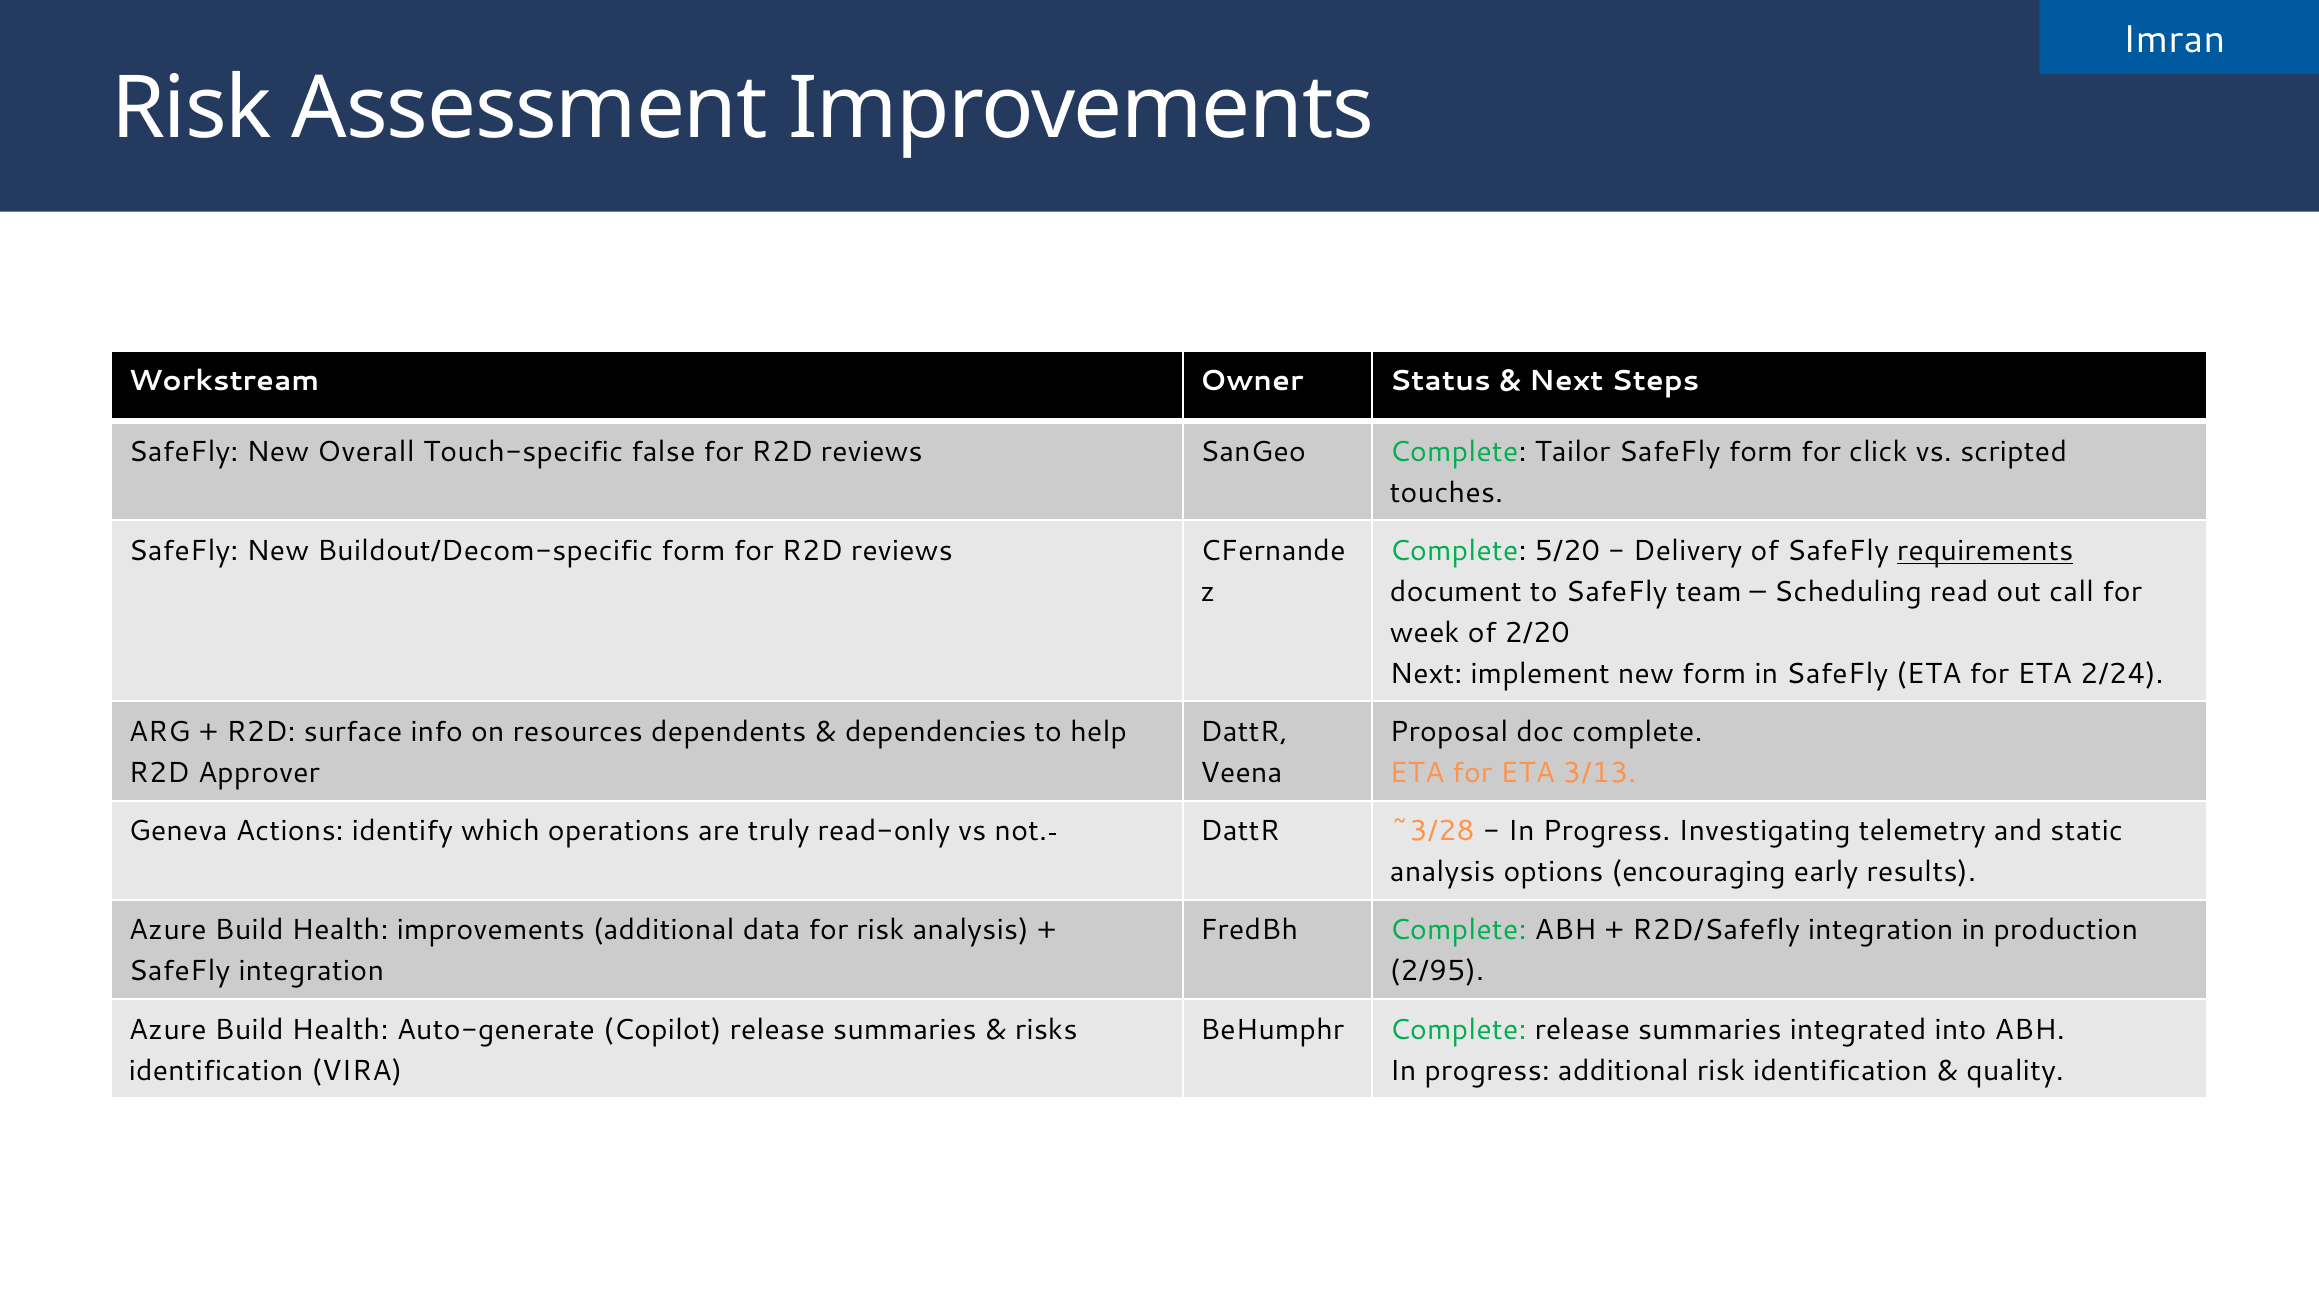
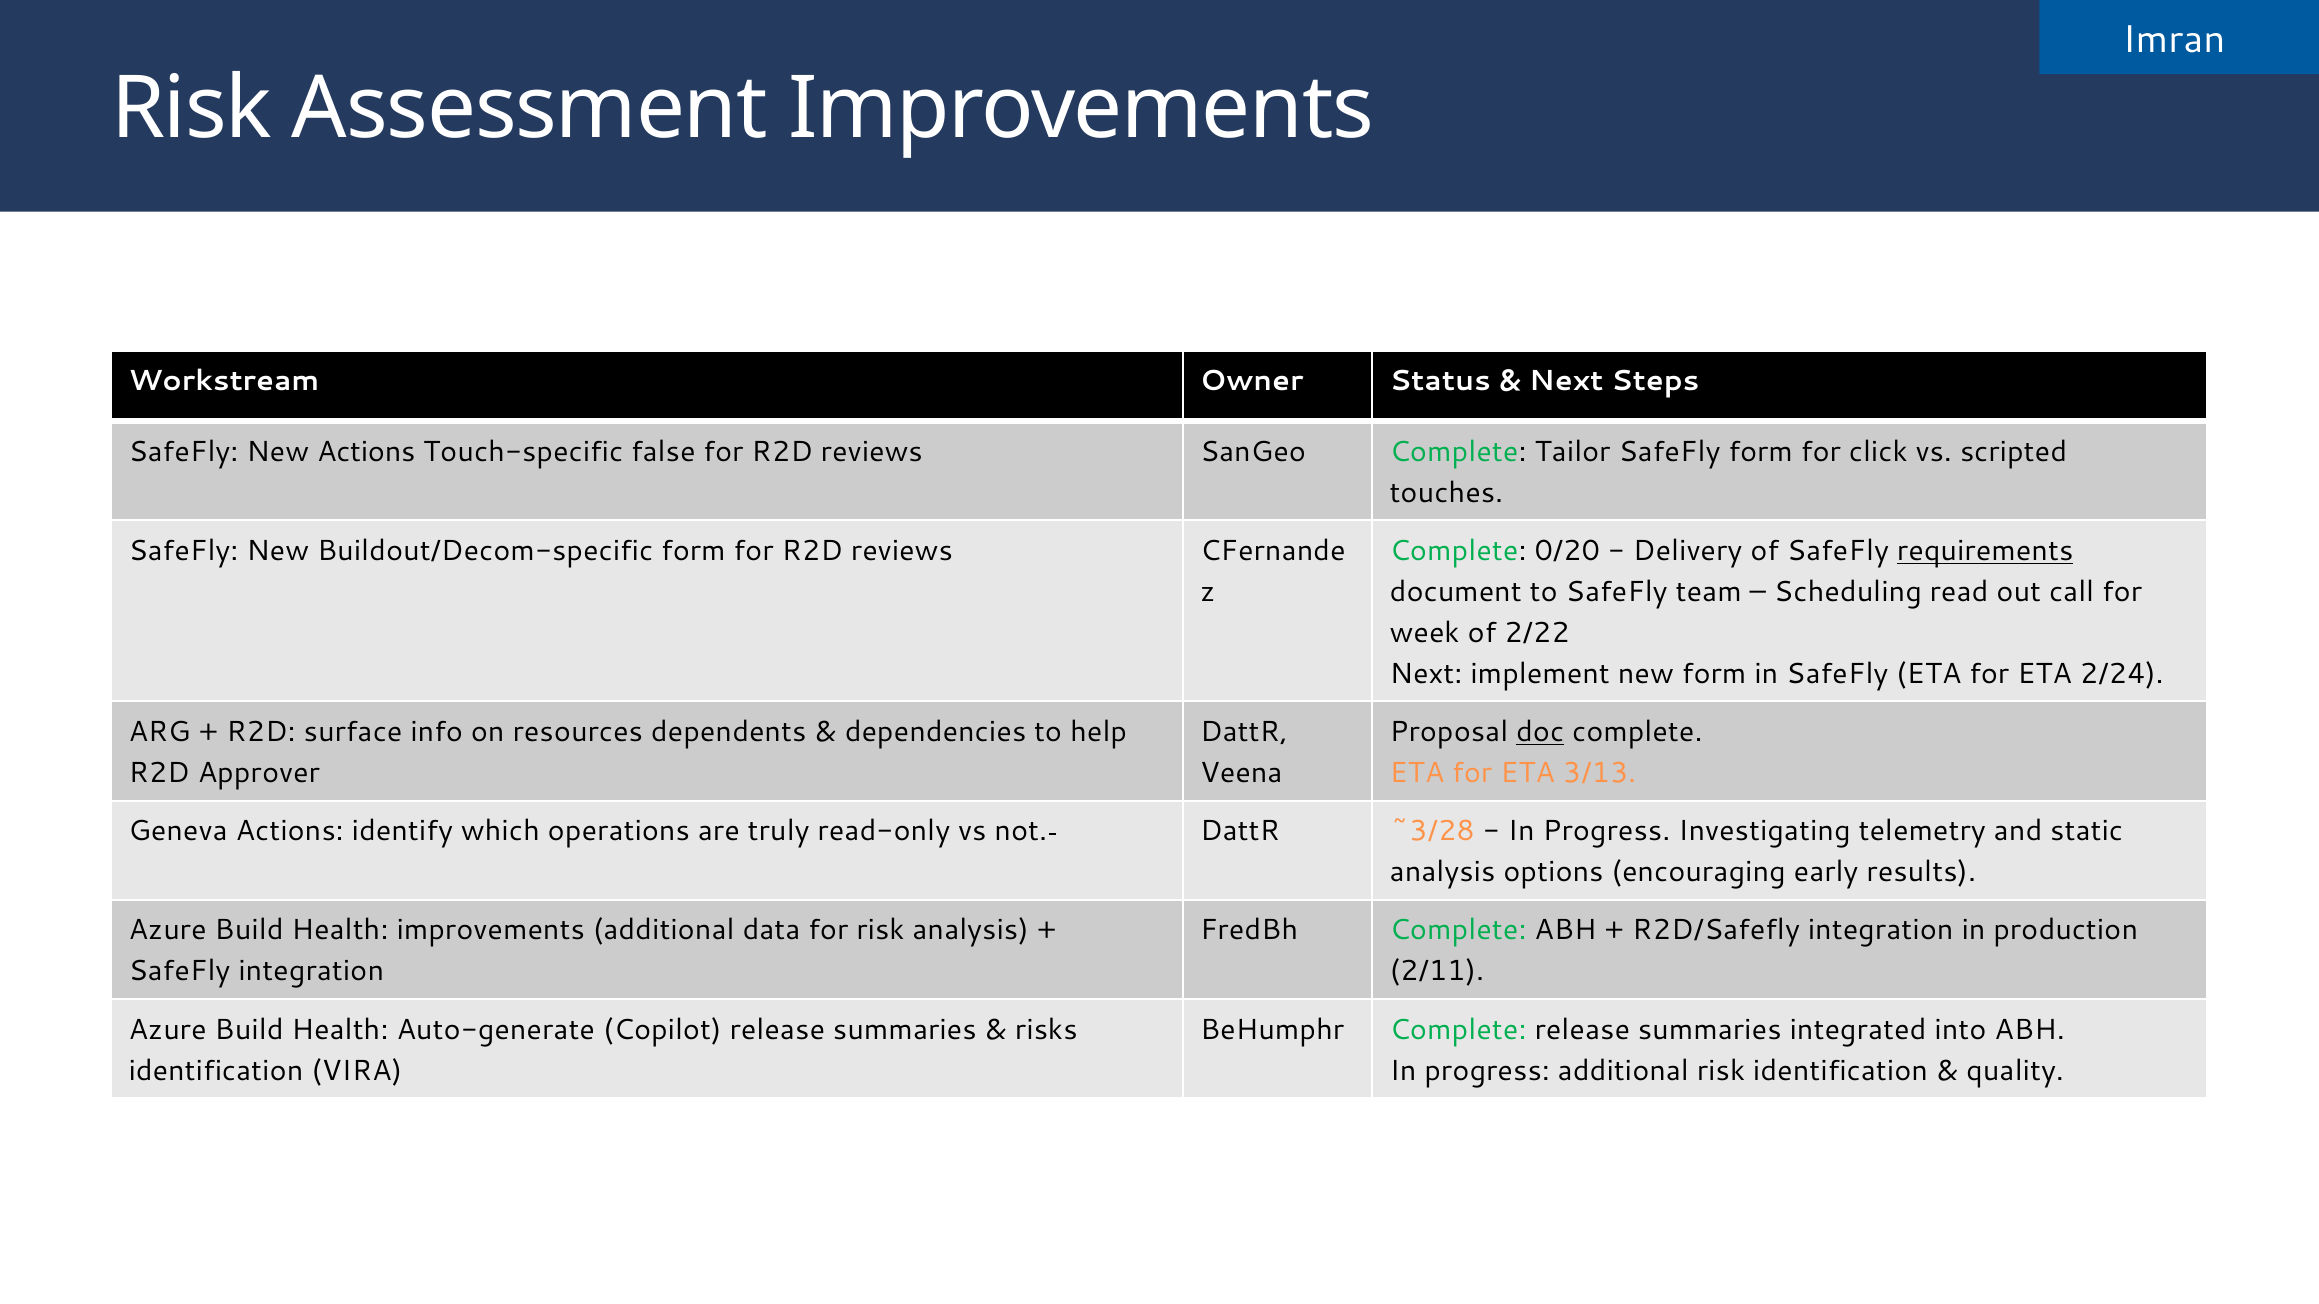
New Overall: Overall -> Actions (366, 452)
5/20: 5/20 -> 0/20 (1567, 551)
2/20: 2/20 -> 2/22 (1537, 633)
doc underline: none -> present (1540, 732)
2/95: 2/95 -> 2/11 (1437, 972)
